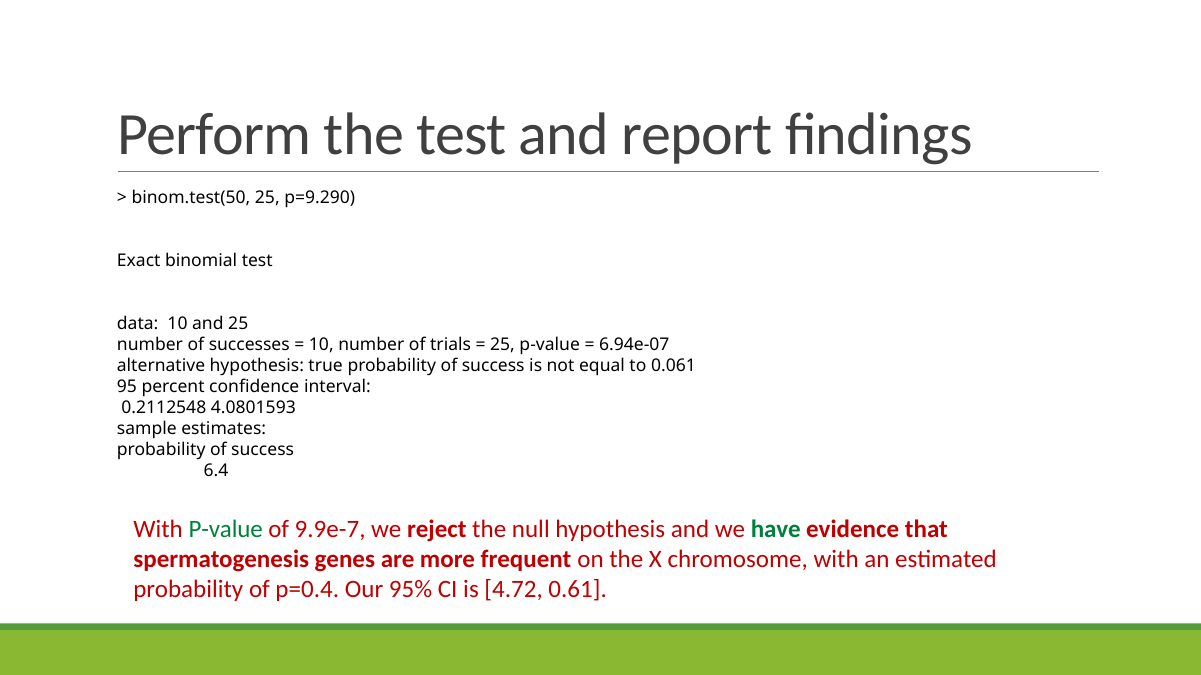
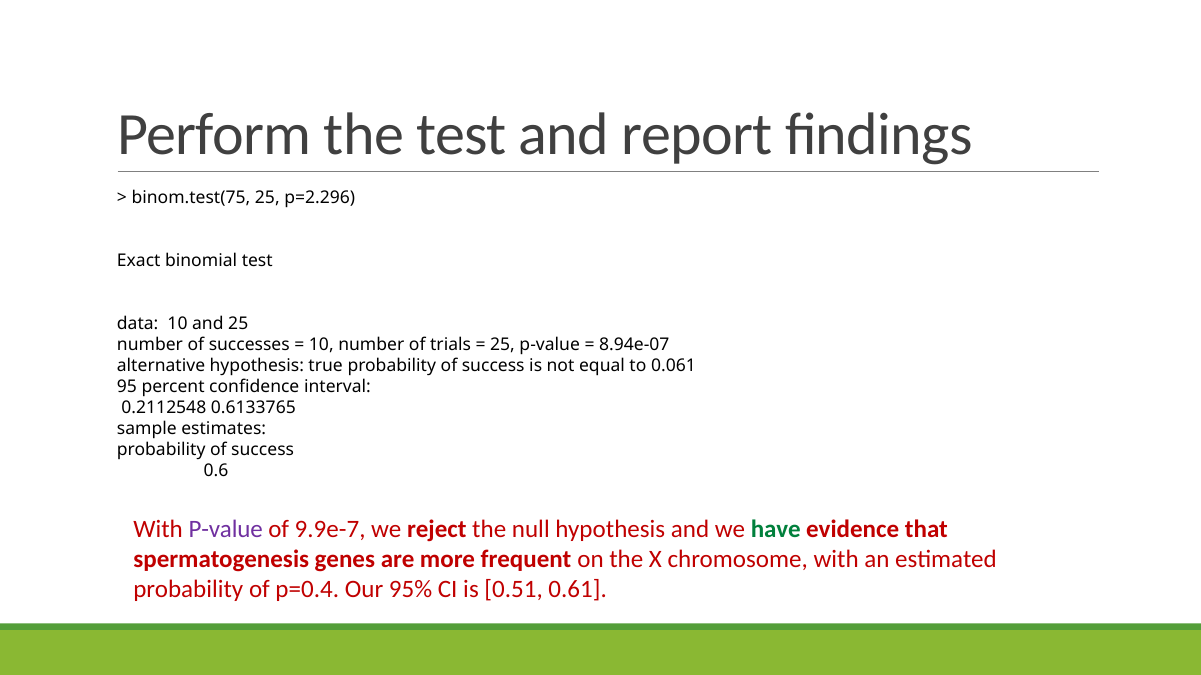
binom.test(50: binom.test(50 -> binom.test(75 (191, 198)
p=9.290: p=9.290 -> p=2.296 (320, 198)
6.94e-07: 6.94e-07 -> 8.94e-07 (634, 345)
4.0801593: 4.0801593 -> 0.6133765 (253, 408)
6.4: 6.4 -> 0.6 (216, 471)
P-value colour: green -> purple (226, 530)
4.72: 4.72 -> 0.51 (514, 590)
